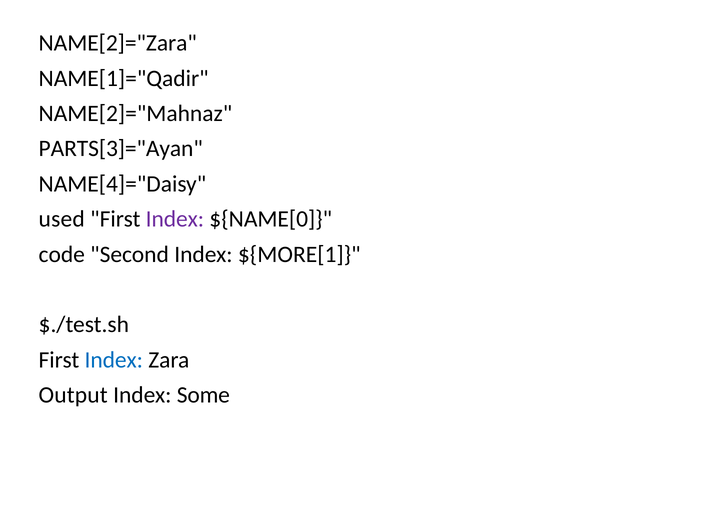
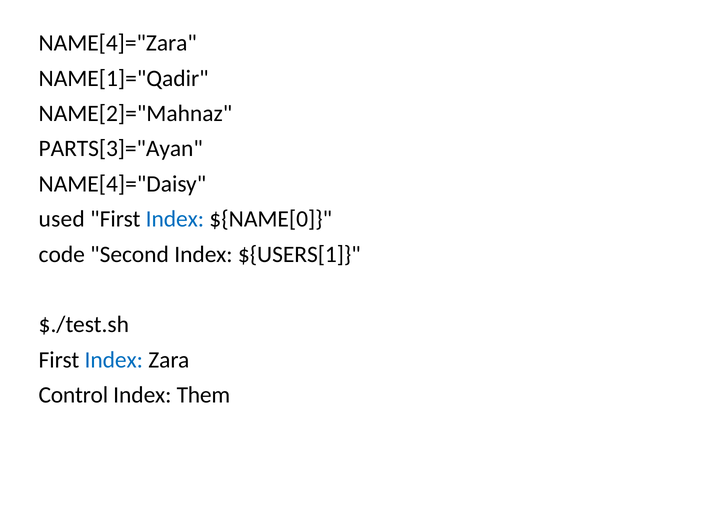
NAME[2]="Zara: NAME[2]="Zara -> NAME[4]="Zara (118, 43)
Index colour: purple -> blue (175, 219)
${MORE[1: ${MORE[1 -> ${USERS[1 (299, 254)
Output: Output -> Control (73, 395)
Some: Some -> Them (203, 395)
